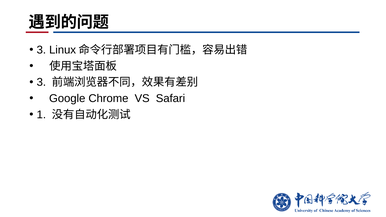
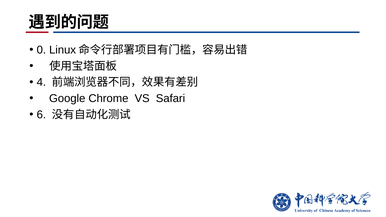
3: 3 -> 0 (41, 50)
3: 3 -> 4 (41, 82)
1: 1 -> 6 (41, 115)
